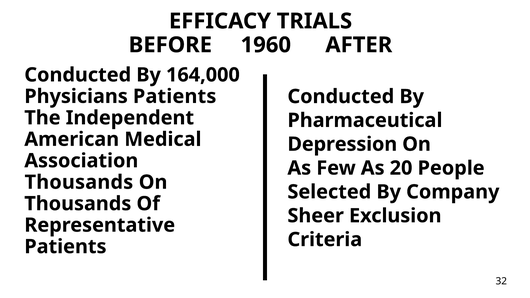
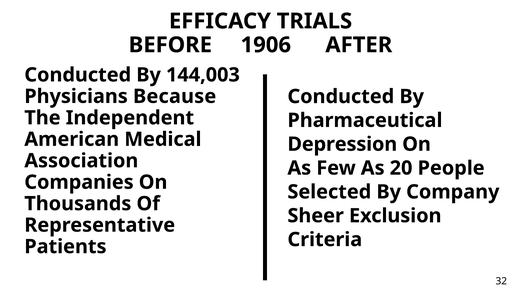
1960: 1960 -> 1906 (266, 45)
164,000: 164,000 -> 144,003 (203, 75)
Physicians Patients: Patients -> Because (175, 96)
Thousands: Thousands -> Companies (79, 182)
